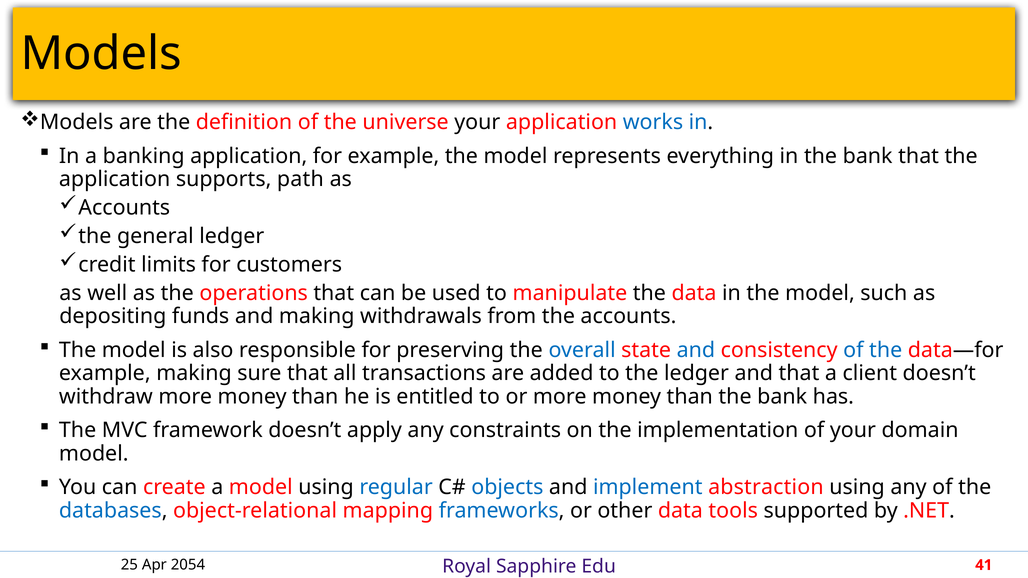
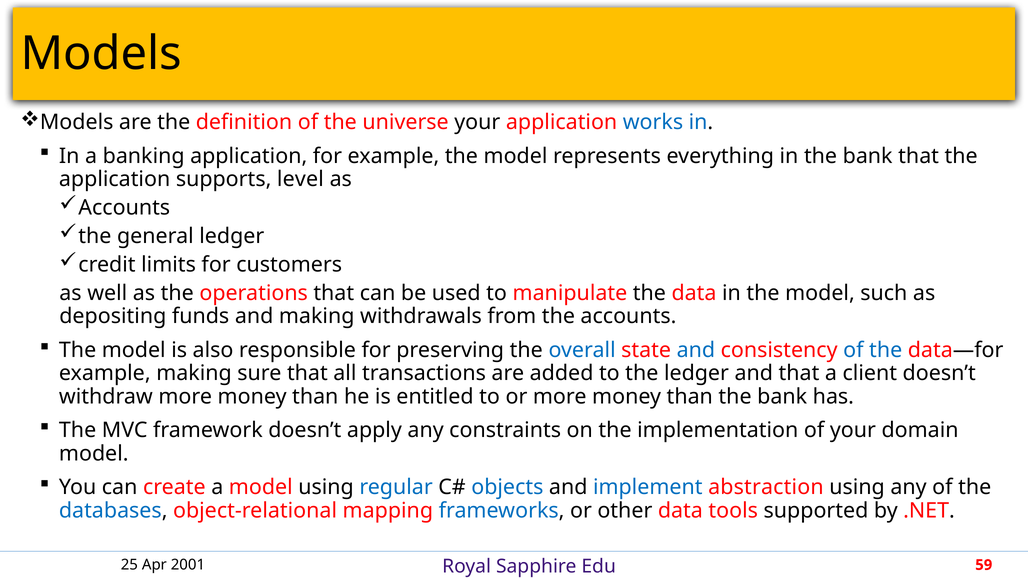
path: path -> level (300, 179)
2054: 2054 -> 2001 (188, 565)
41: 41 -> 59 (984, 565)
